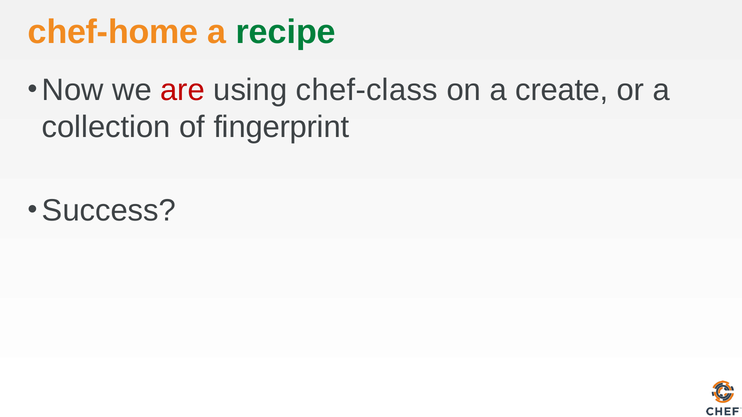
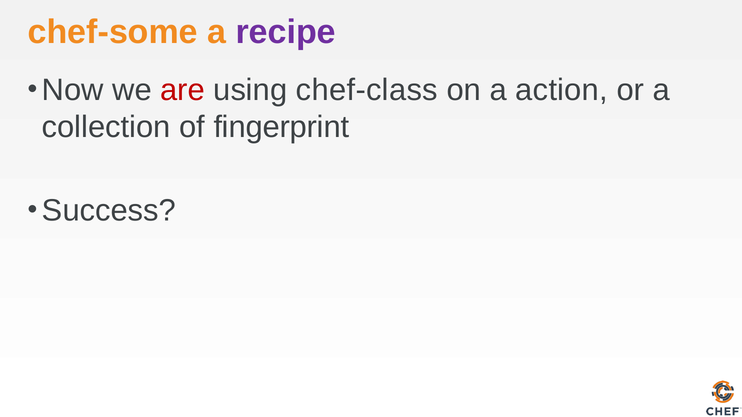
chef-home: chef-home -> chef-some (113, 32)
recipe colour: green -> purple (286, 32)
create: create -> action (562, 90)
